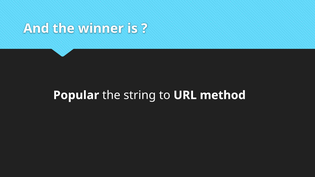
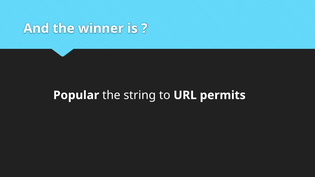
method: method -> permits (223, 95)
